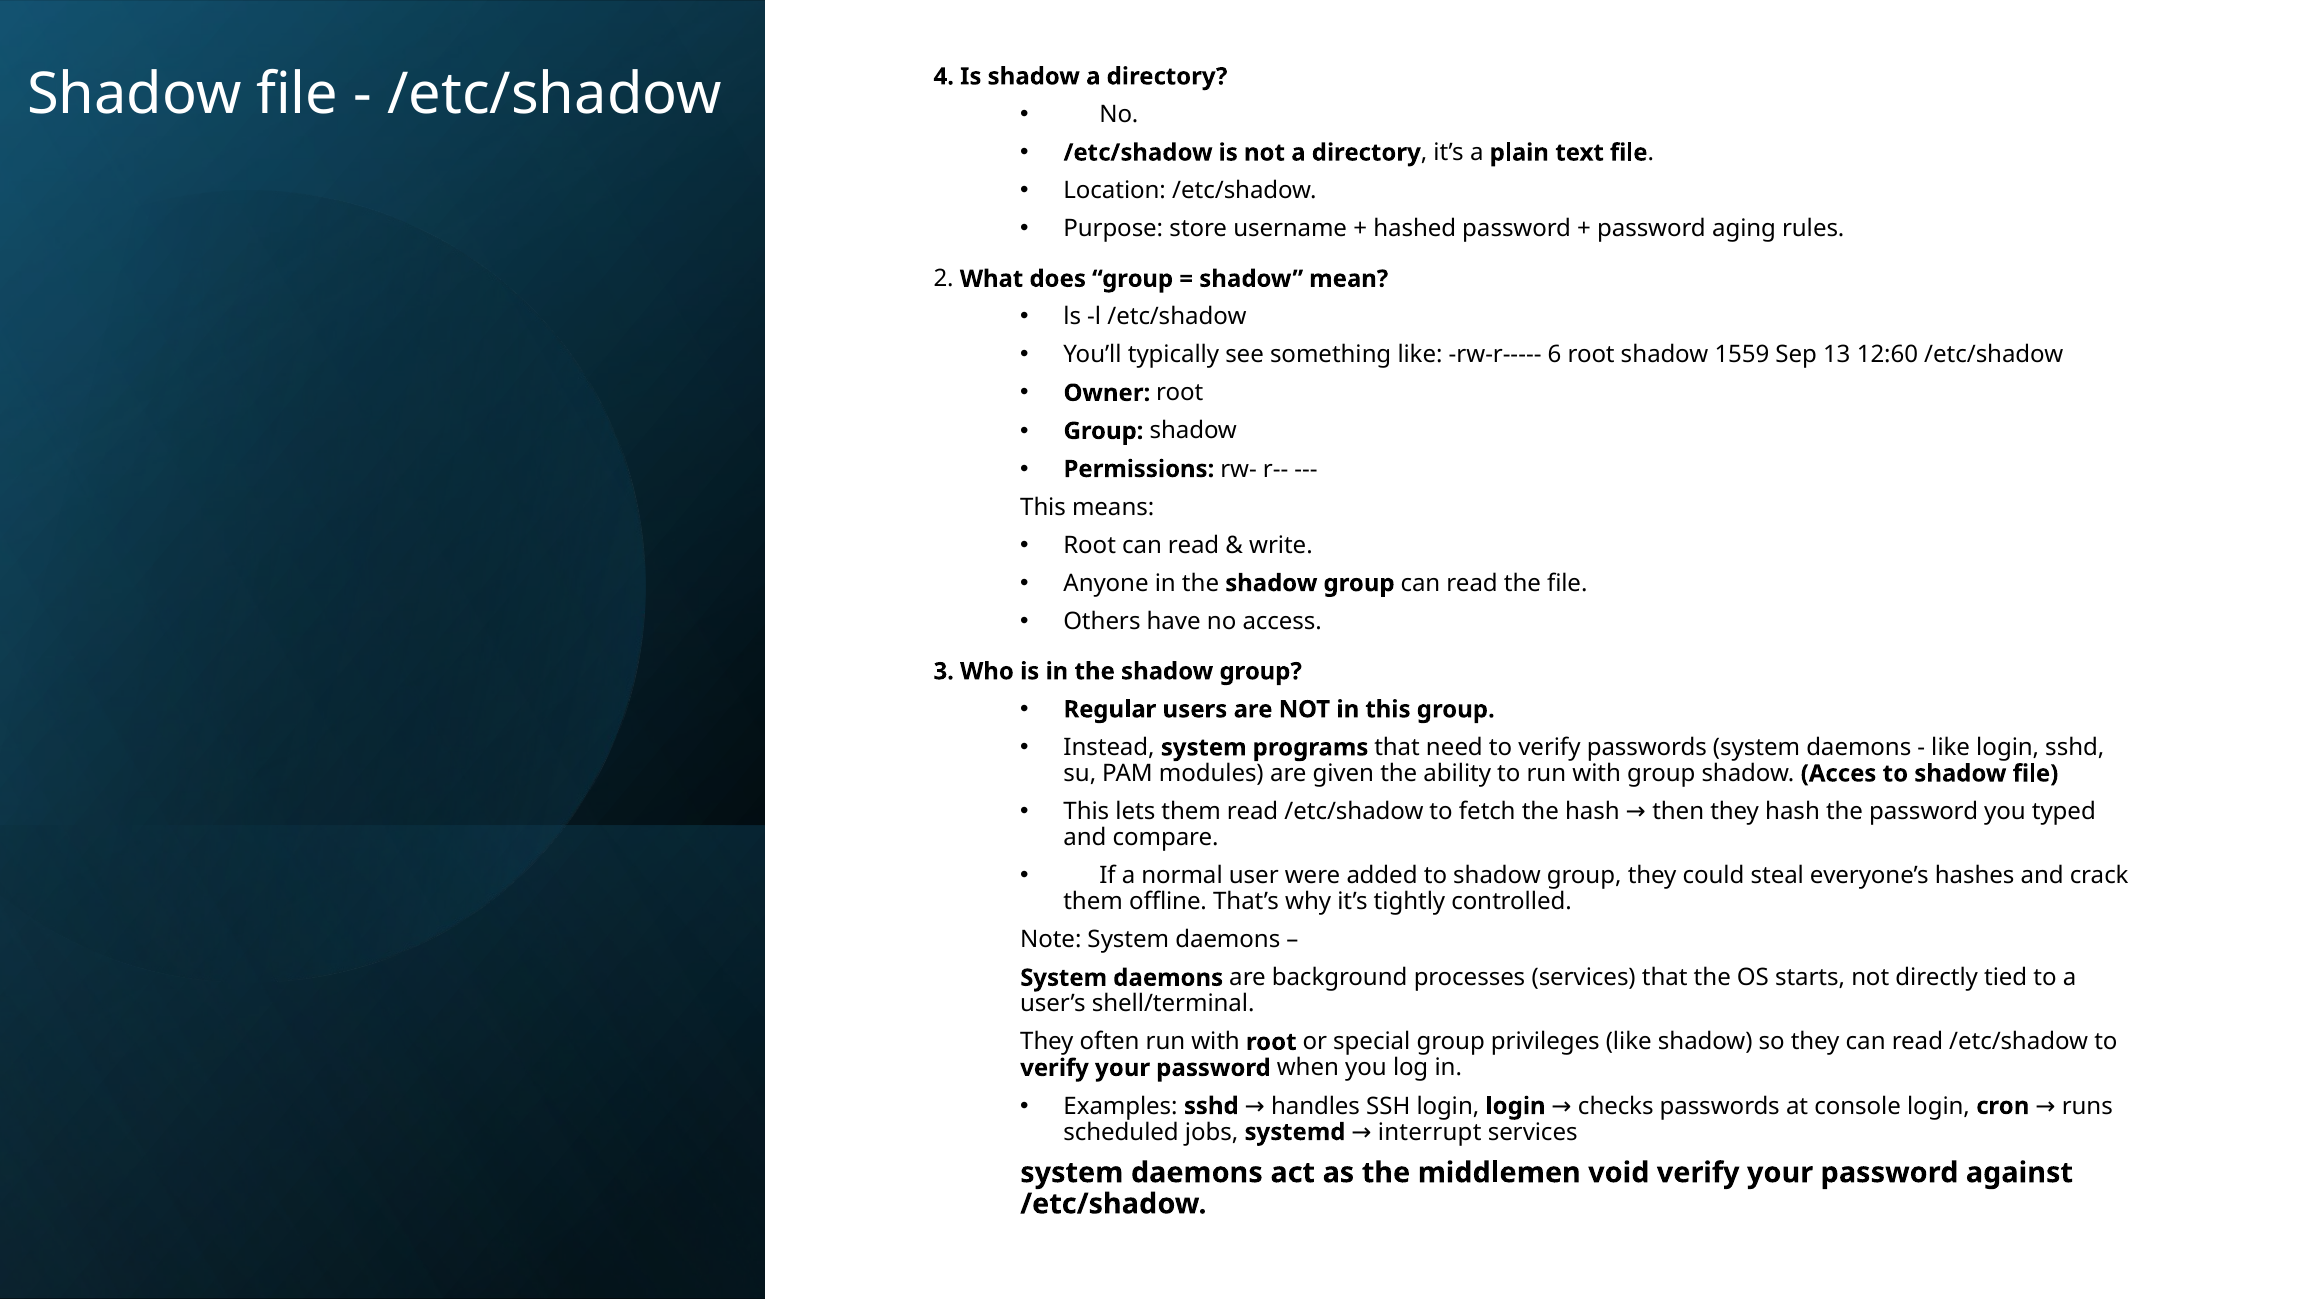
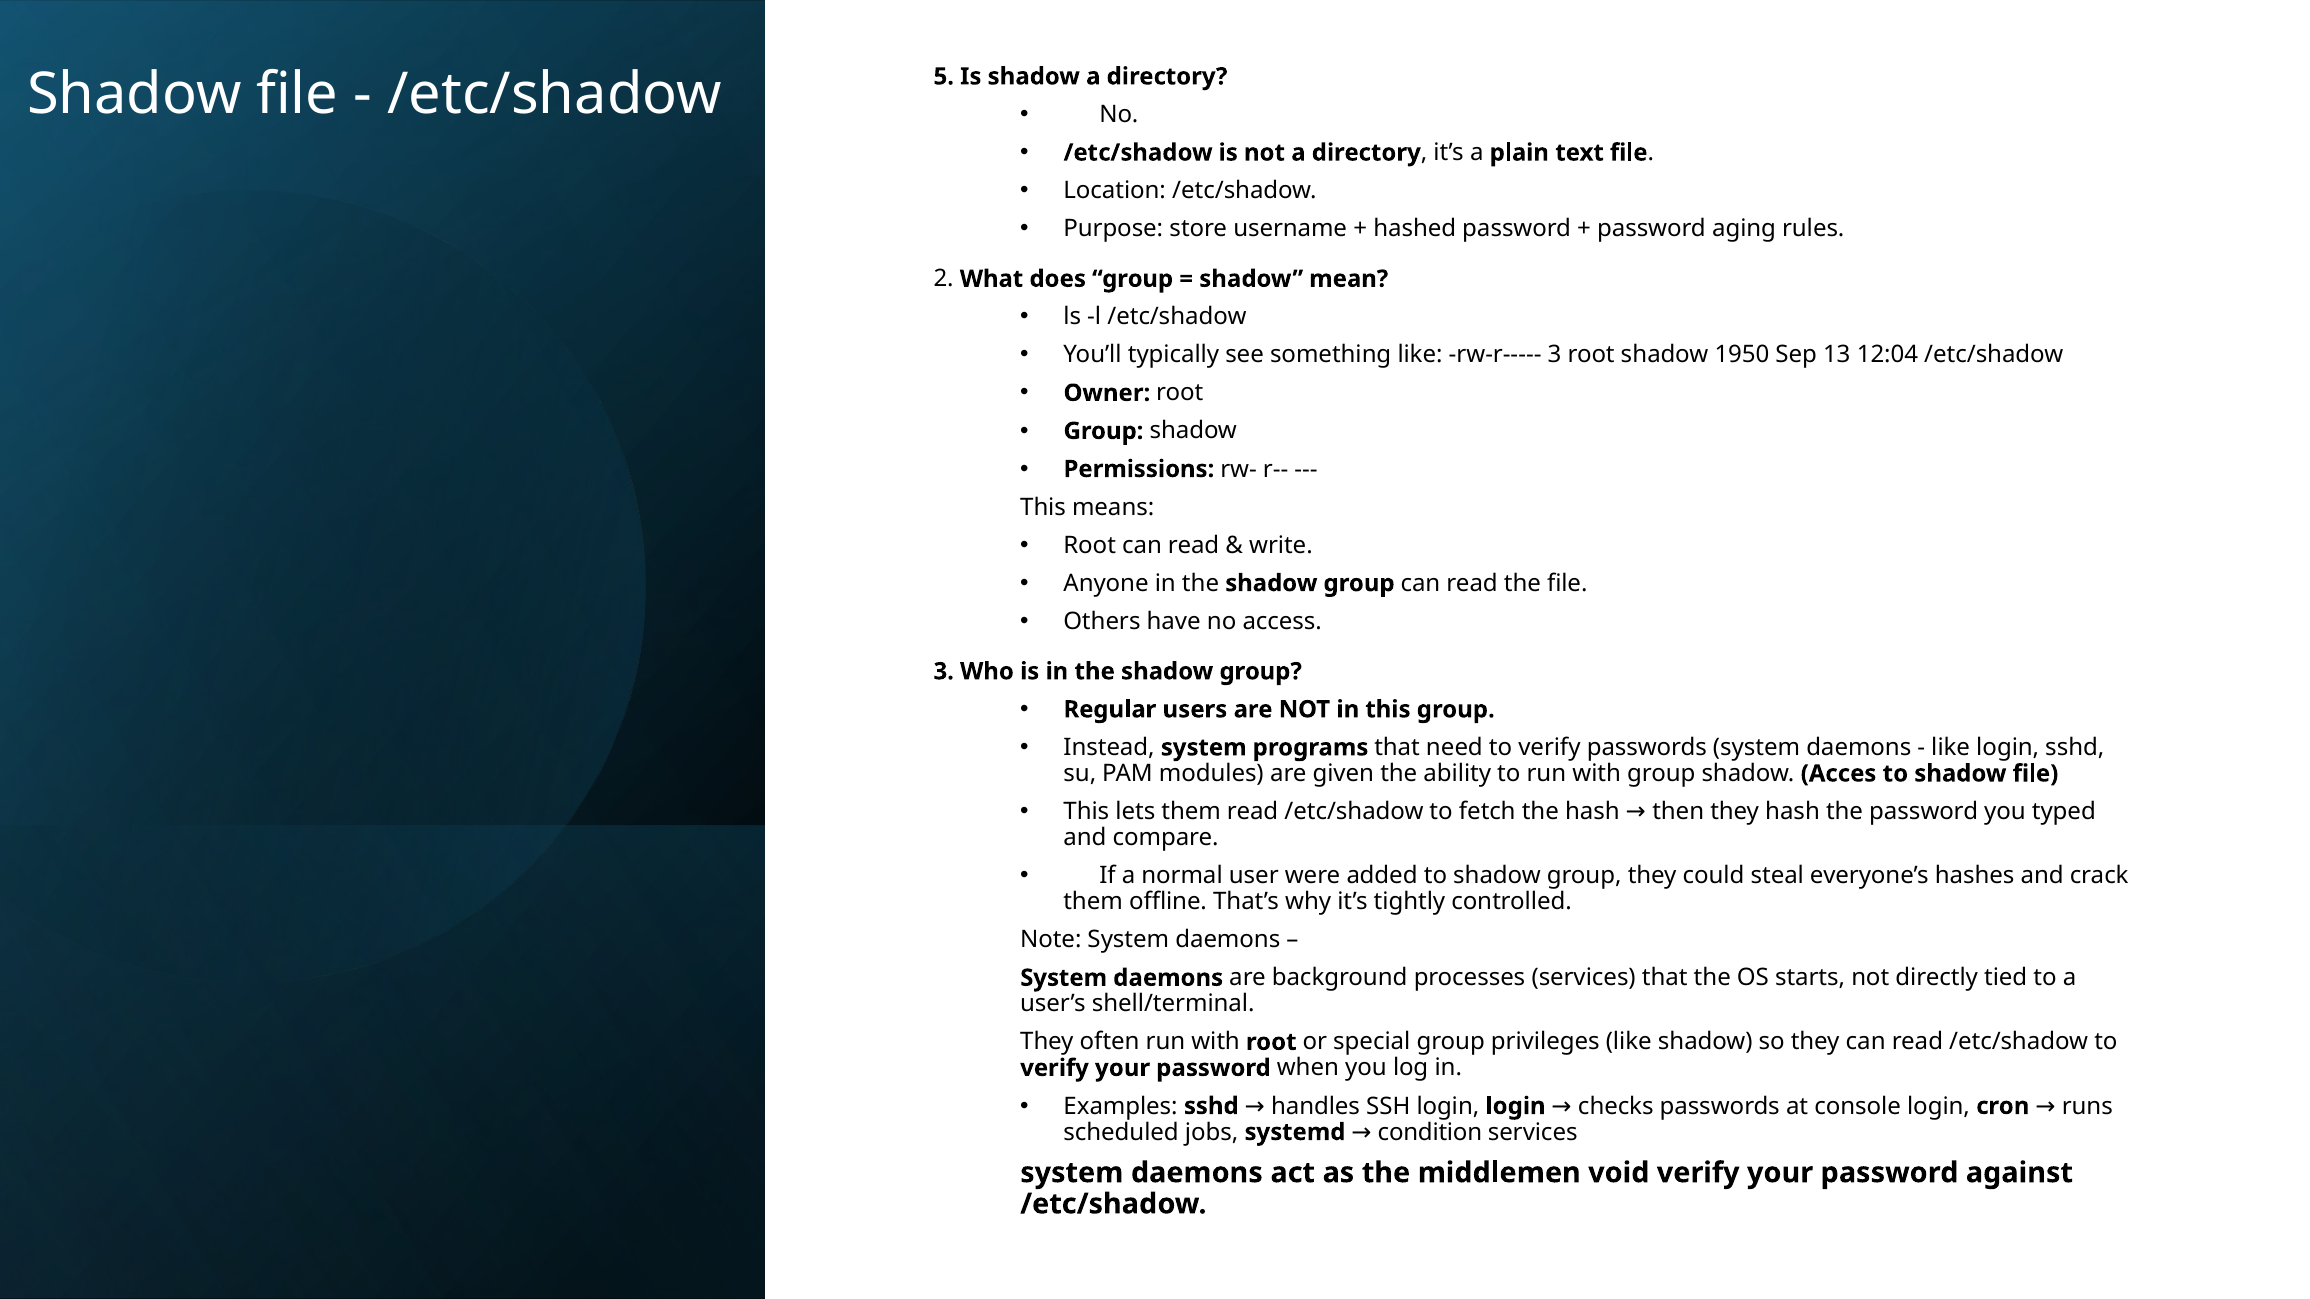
4: 4 -> 5 (944, 77)
rw-r----- 6: 6 -> 3 (1554, 355)
1559: 1559 -> 1950 (1742, 355)
12:60: 12:60 -> 12:04 (1887, 355)
interrupt: interrupt -> condition (1430, 1132)
